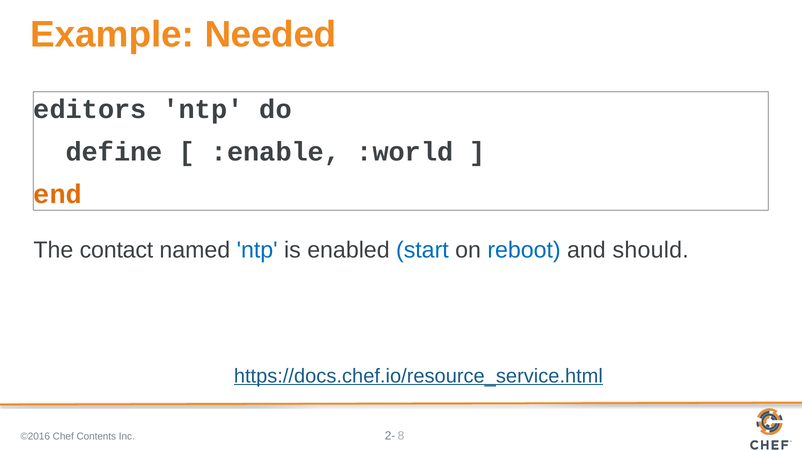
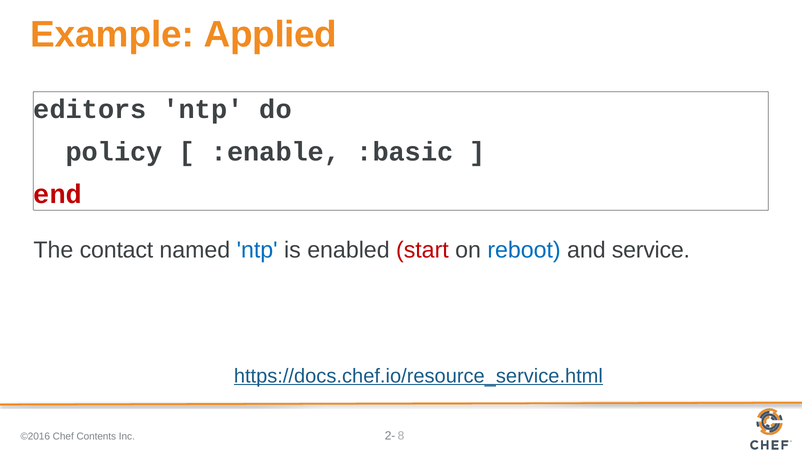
Needed: Needed -> Applied (270, 35)
define: define -> policy (114, 152)
:world: :world -> :basic (405, 152)
end colour: orange -> red (58, 194)
start colour: blue -> red (422, 250)
should: should -> service (651, 250)
